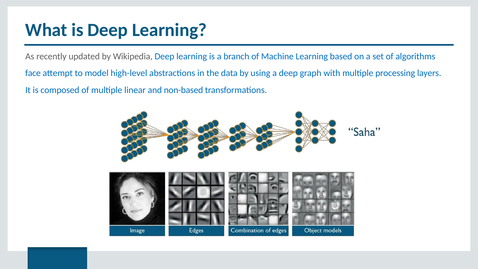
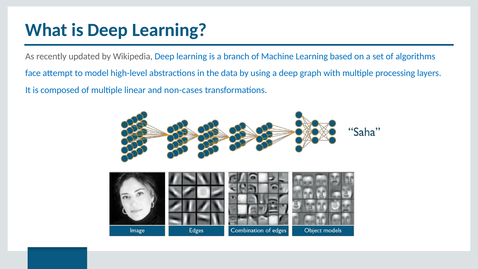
non-based: non-based -> non-cases (183, 90)
